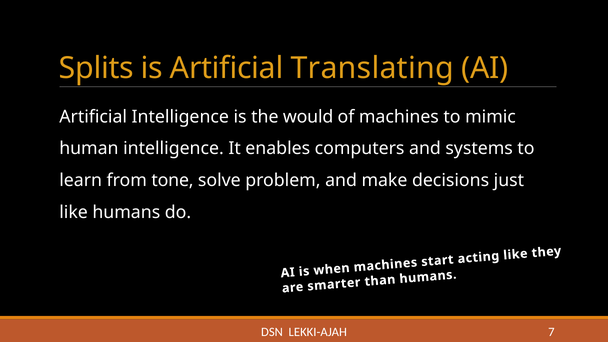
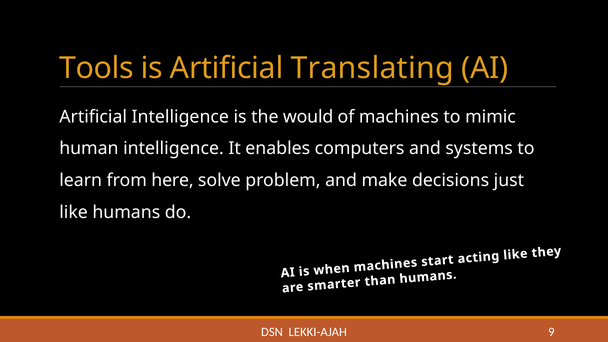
Splits: Splits -> Tools (96, 68)
tone: tone -> here (173, 180)
7: 7 -> 9 (551, 332)
